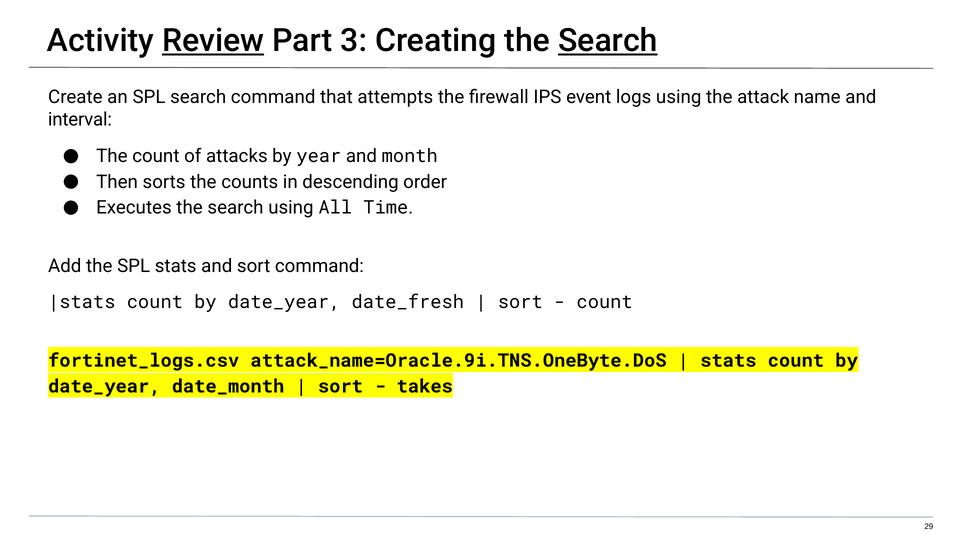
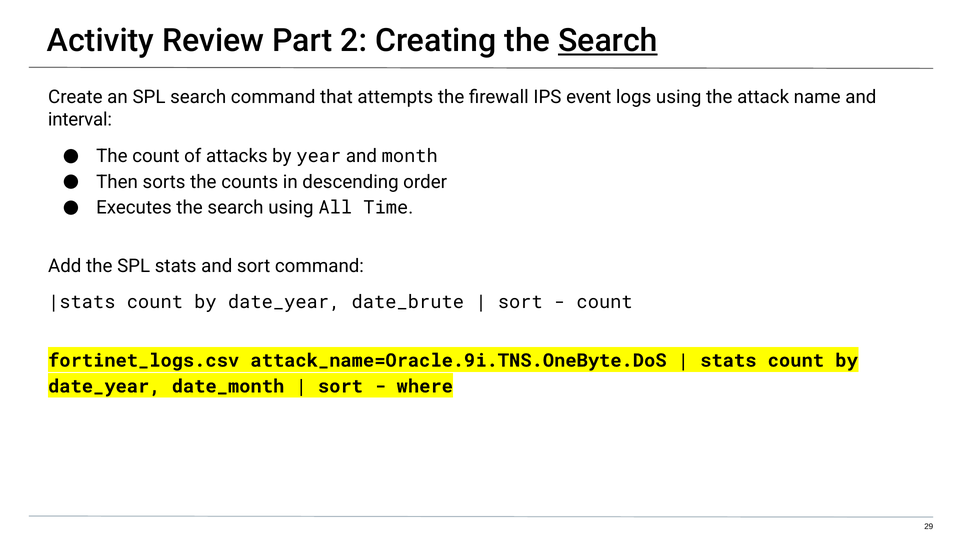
Review underline: present -> none (213, 41)
3: 3 -> 2 (354, 41)
date_fresh: date_fresh -> date_brute (408, 302)
takes: takes -> where (425, 386)
